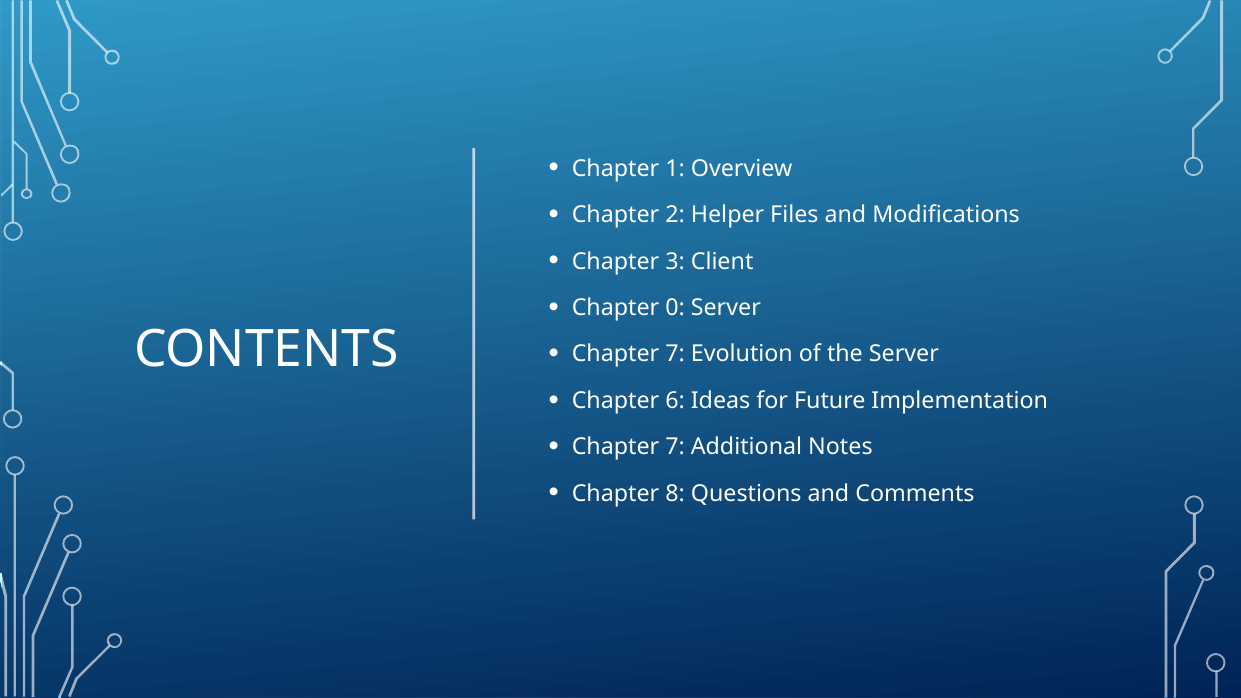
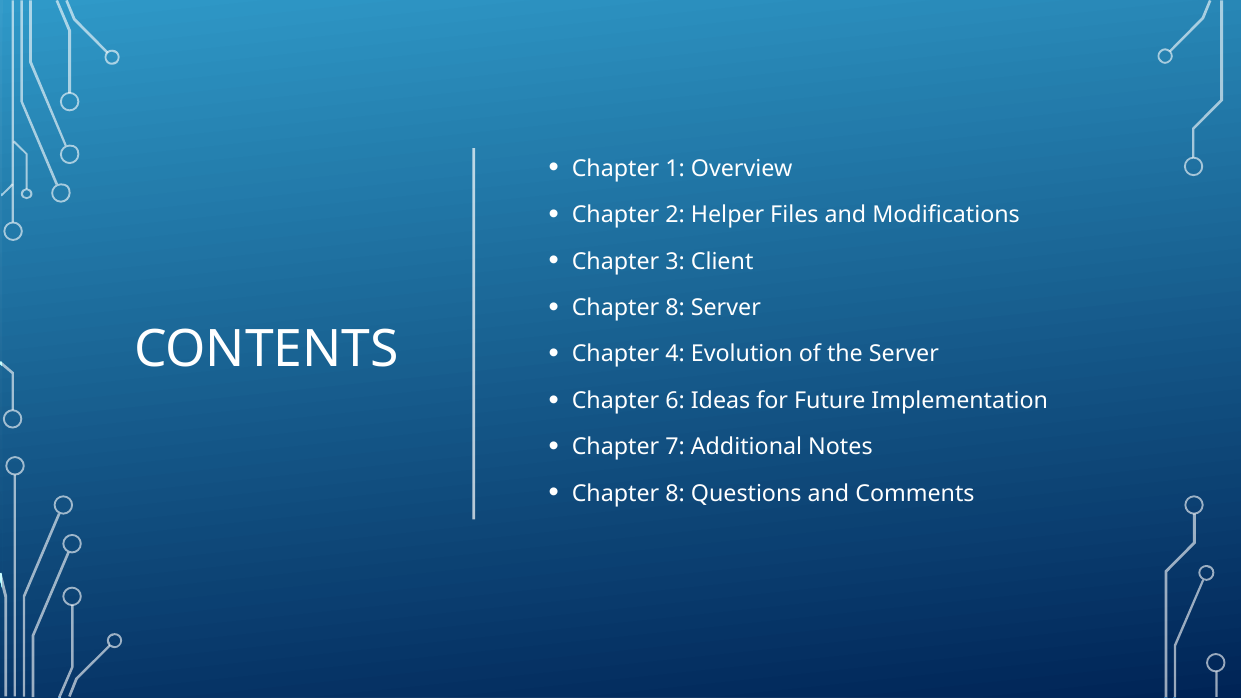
0: 0 -> 8 (675, 308)
7: 7 -> 4 (675, 354)
